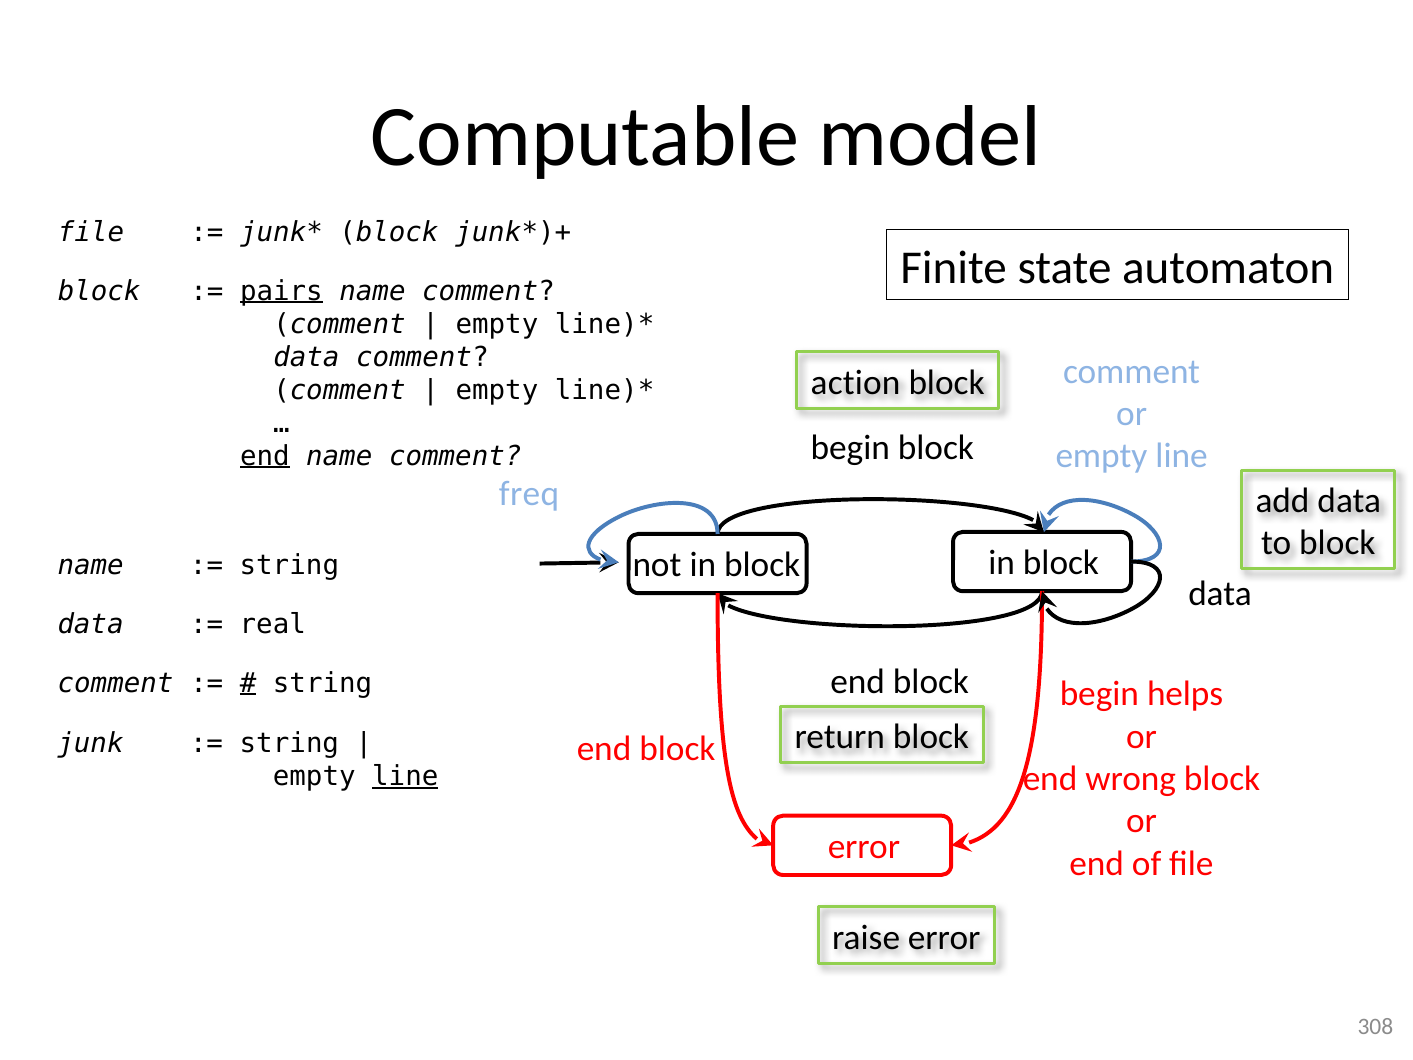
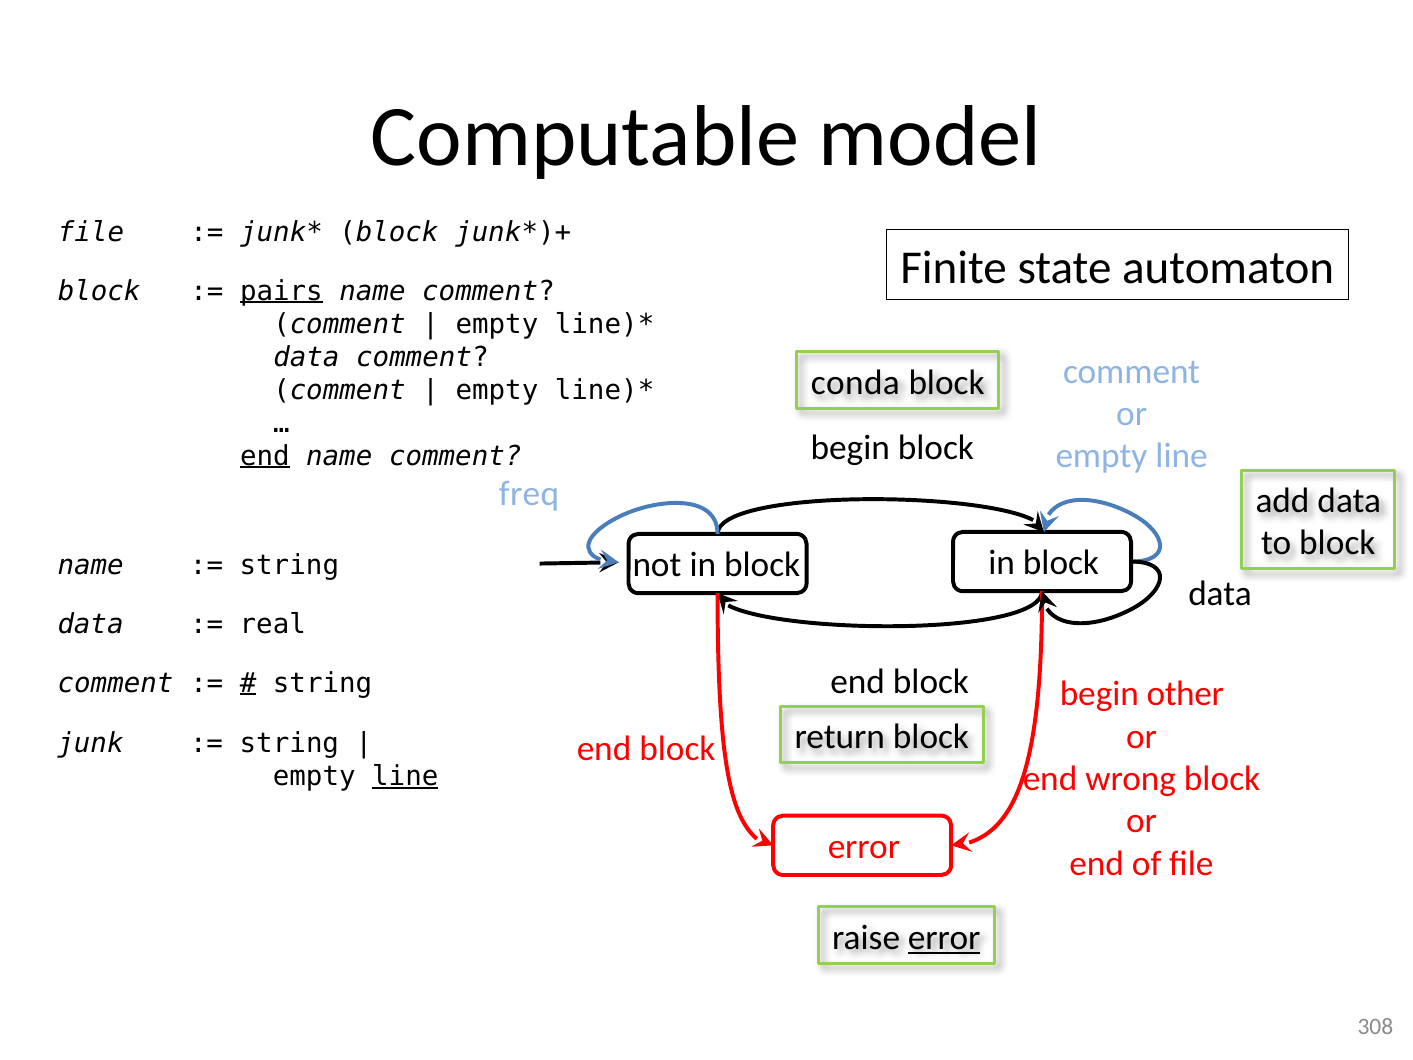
action: action -> conda (855, 382)
helps: helps -> other (1185, 694)
error underline: none -> present (944, 937)
